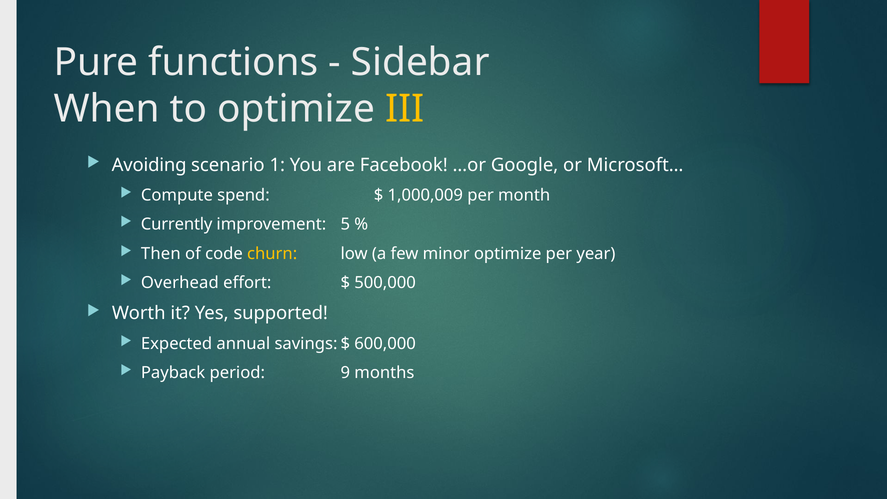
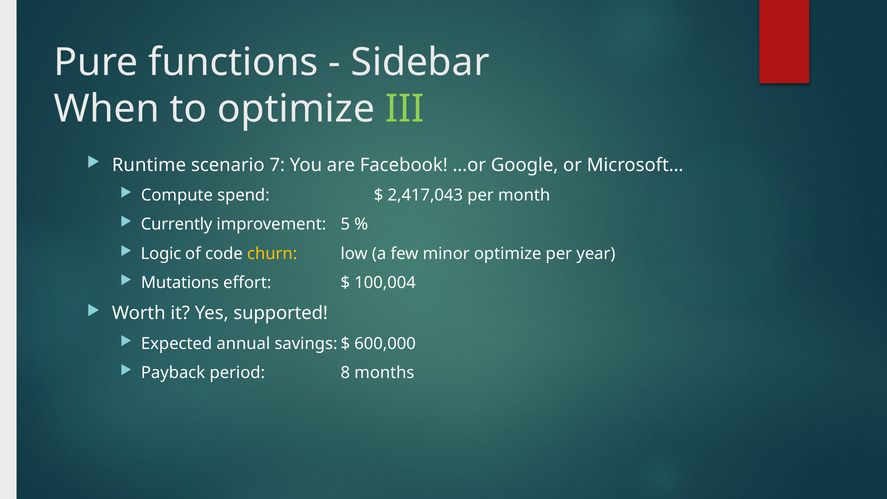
III colour: yellow -> light green (405, 109)
Avoiding: Avoiding -> Runtime (149, 165)
1: 1 -> 7 (277, 165)
1,000,009: 1,000,009 -> 2,417,043 (425, 195)
Then: Then -> Logic (161, 254)
Overhead: Overhead -> Mutations (180, 283)
500,000: 500,000 -> 100,004 (385, 283)
9: 9 -> 8 (345, 373)
